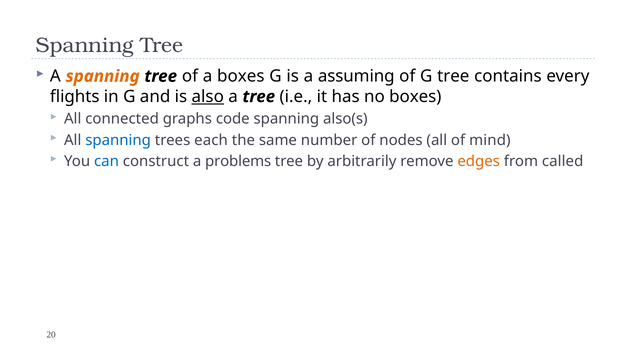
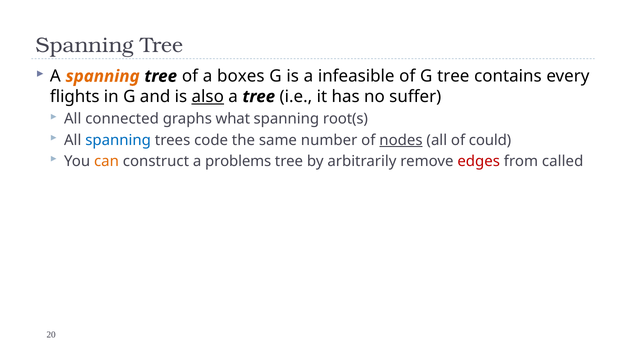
assuming: assuming -> infeasible (356, 76)
no boxes: boxes -> suffer (415, 97)
code: code -> what (233, 119)
also(s: also(s -> root(s (345, 119)
each: each -> code (211, 140)
nodes underline: none -> present (401, 140)
mind: mind -> could (490, 140)
can colour: blue -> orange (106, 161)
edges colour: orange -> red (479, 161)
